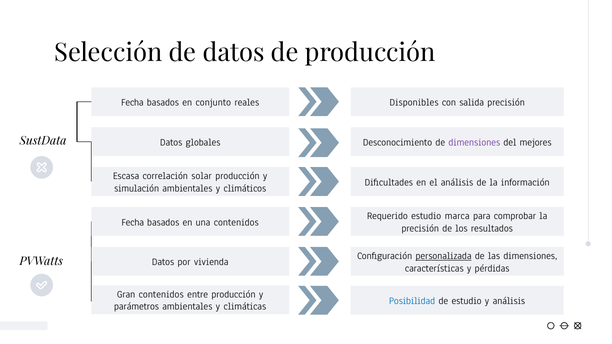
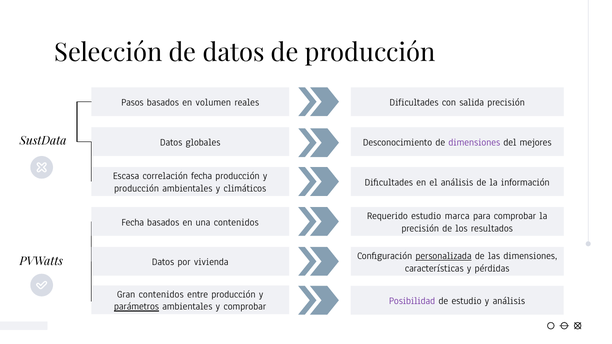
Fecha: Fecha -> Pasos (132, 102)
conjunto: conjunto -> volumen (213, 102)
Disponibles: Disponibles -> Dificultades (414, 102)
correlación solar: solar -> fecha (202, 176)
simulación: simulación -> producción (137, 188)
Posibilidad colour: blue -> purple (412, 301)
parámetros underline: none -> present (137, 307)
y climáticas: climáticas -> comprobar (245, 307)
